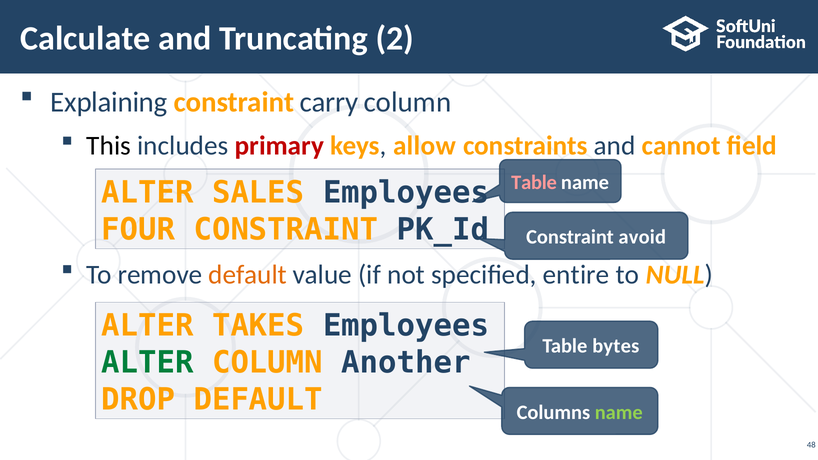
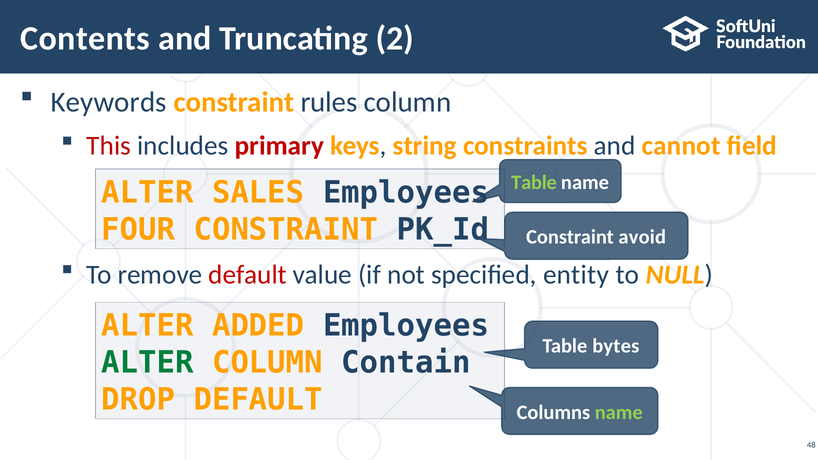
Calculate: Calculate -> Contents (85, 39)
Explaining: Explaining -> Keywords (109, 102)
carry: carry -> rules (329, 102)
This colour: black -> red (109, 146)
allow: allow -> string (425, 146)
Table colour: pink -> light green (534, 183)
default colour: orange -> red (248, 275)
entire: entire -> entity (576, 275)
TAKES: TAKES -> ADDED (258, 326)
Another: Another -> Contain (406, 363)
